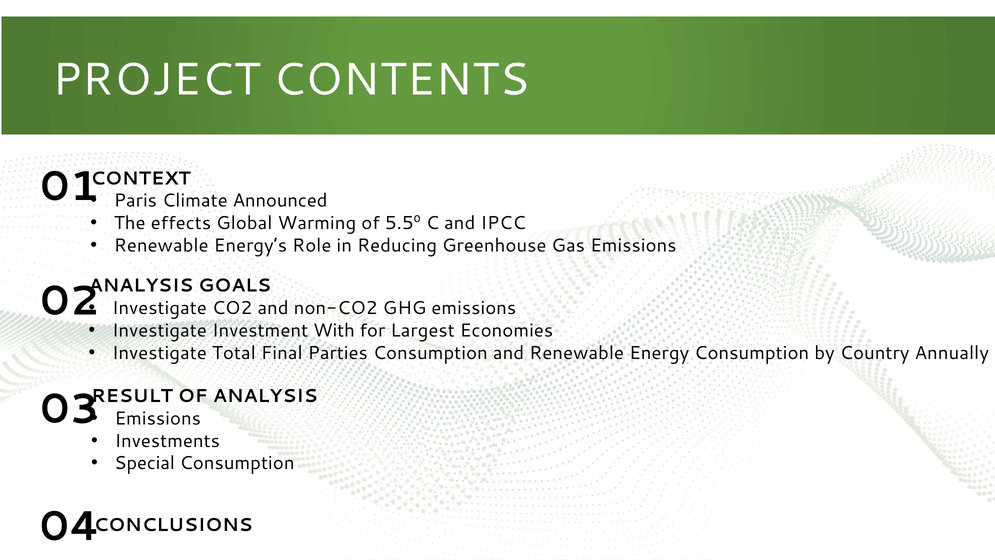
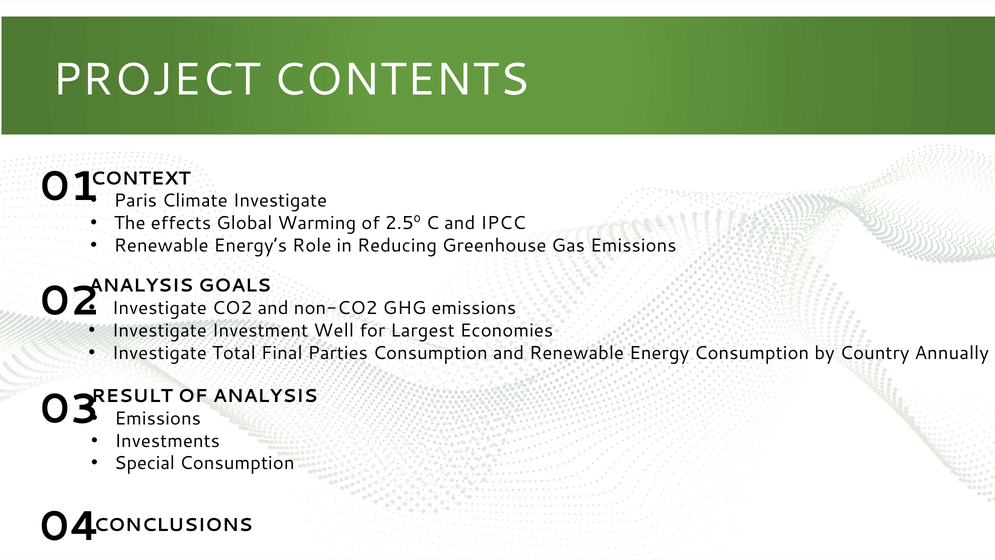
Climate Announced: Announced -> Investigate (280, 201)
5.5º: 5.5º -> 2.5º (403, 223)
With: With -> Well (334, 330)
